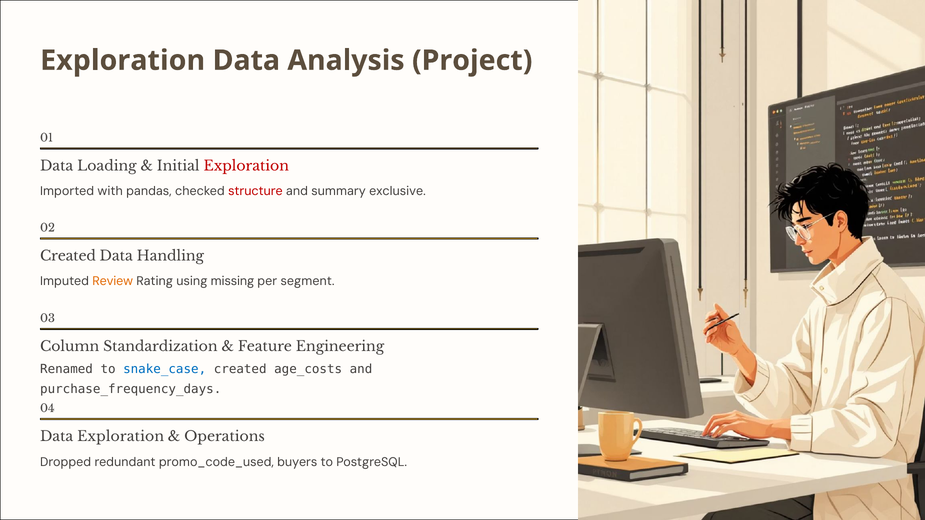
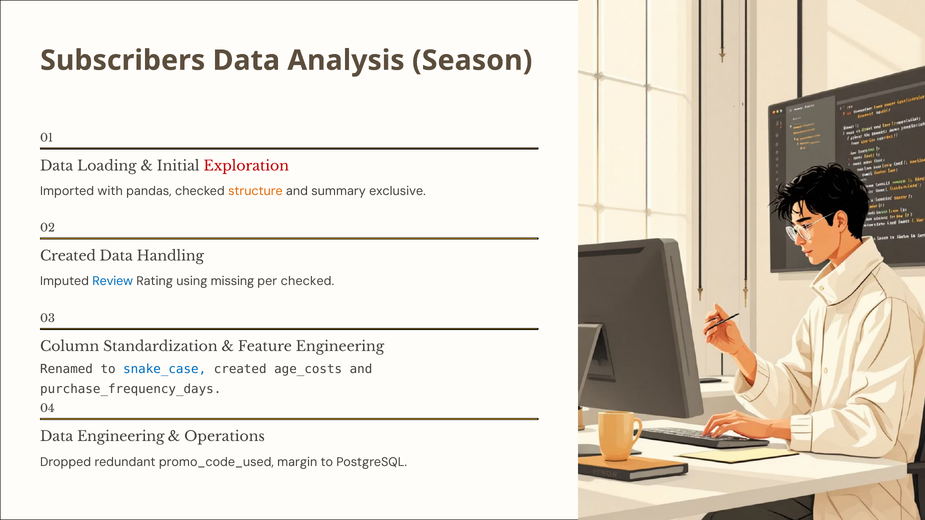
Exploration: Exploration -> Subscribers (123, 60)
Project: Project -> Season (472, 60)
structure colour: red -> orange (255, 191)
Review colour: orange -> blue (113, 282)
per segment: segment -> checked (307, 282)
Data Exploration: Exploration -> Engineering (121, 437)
buyers: buyers -> margin (297, 462)
